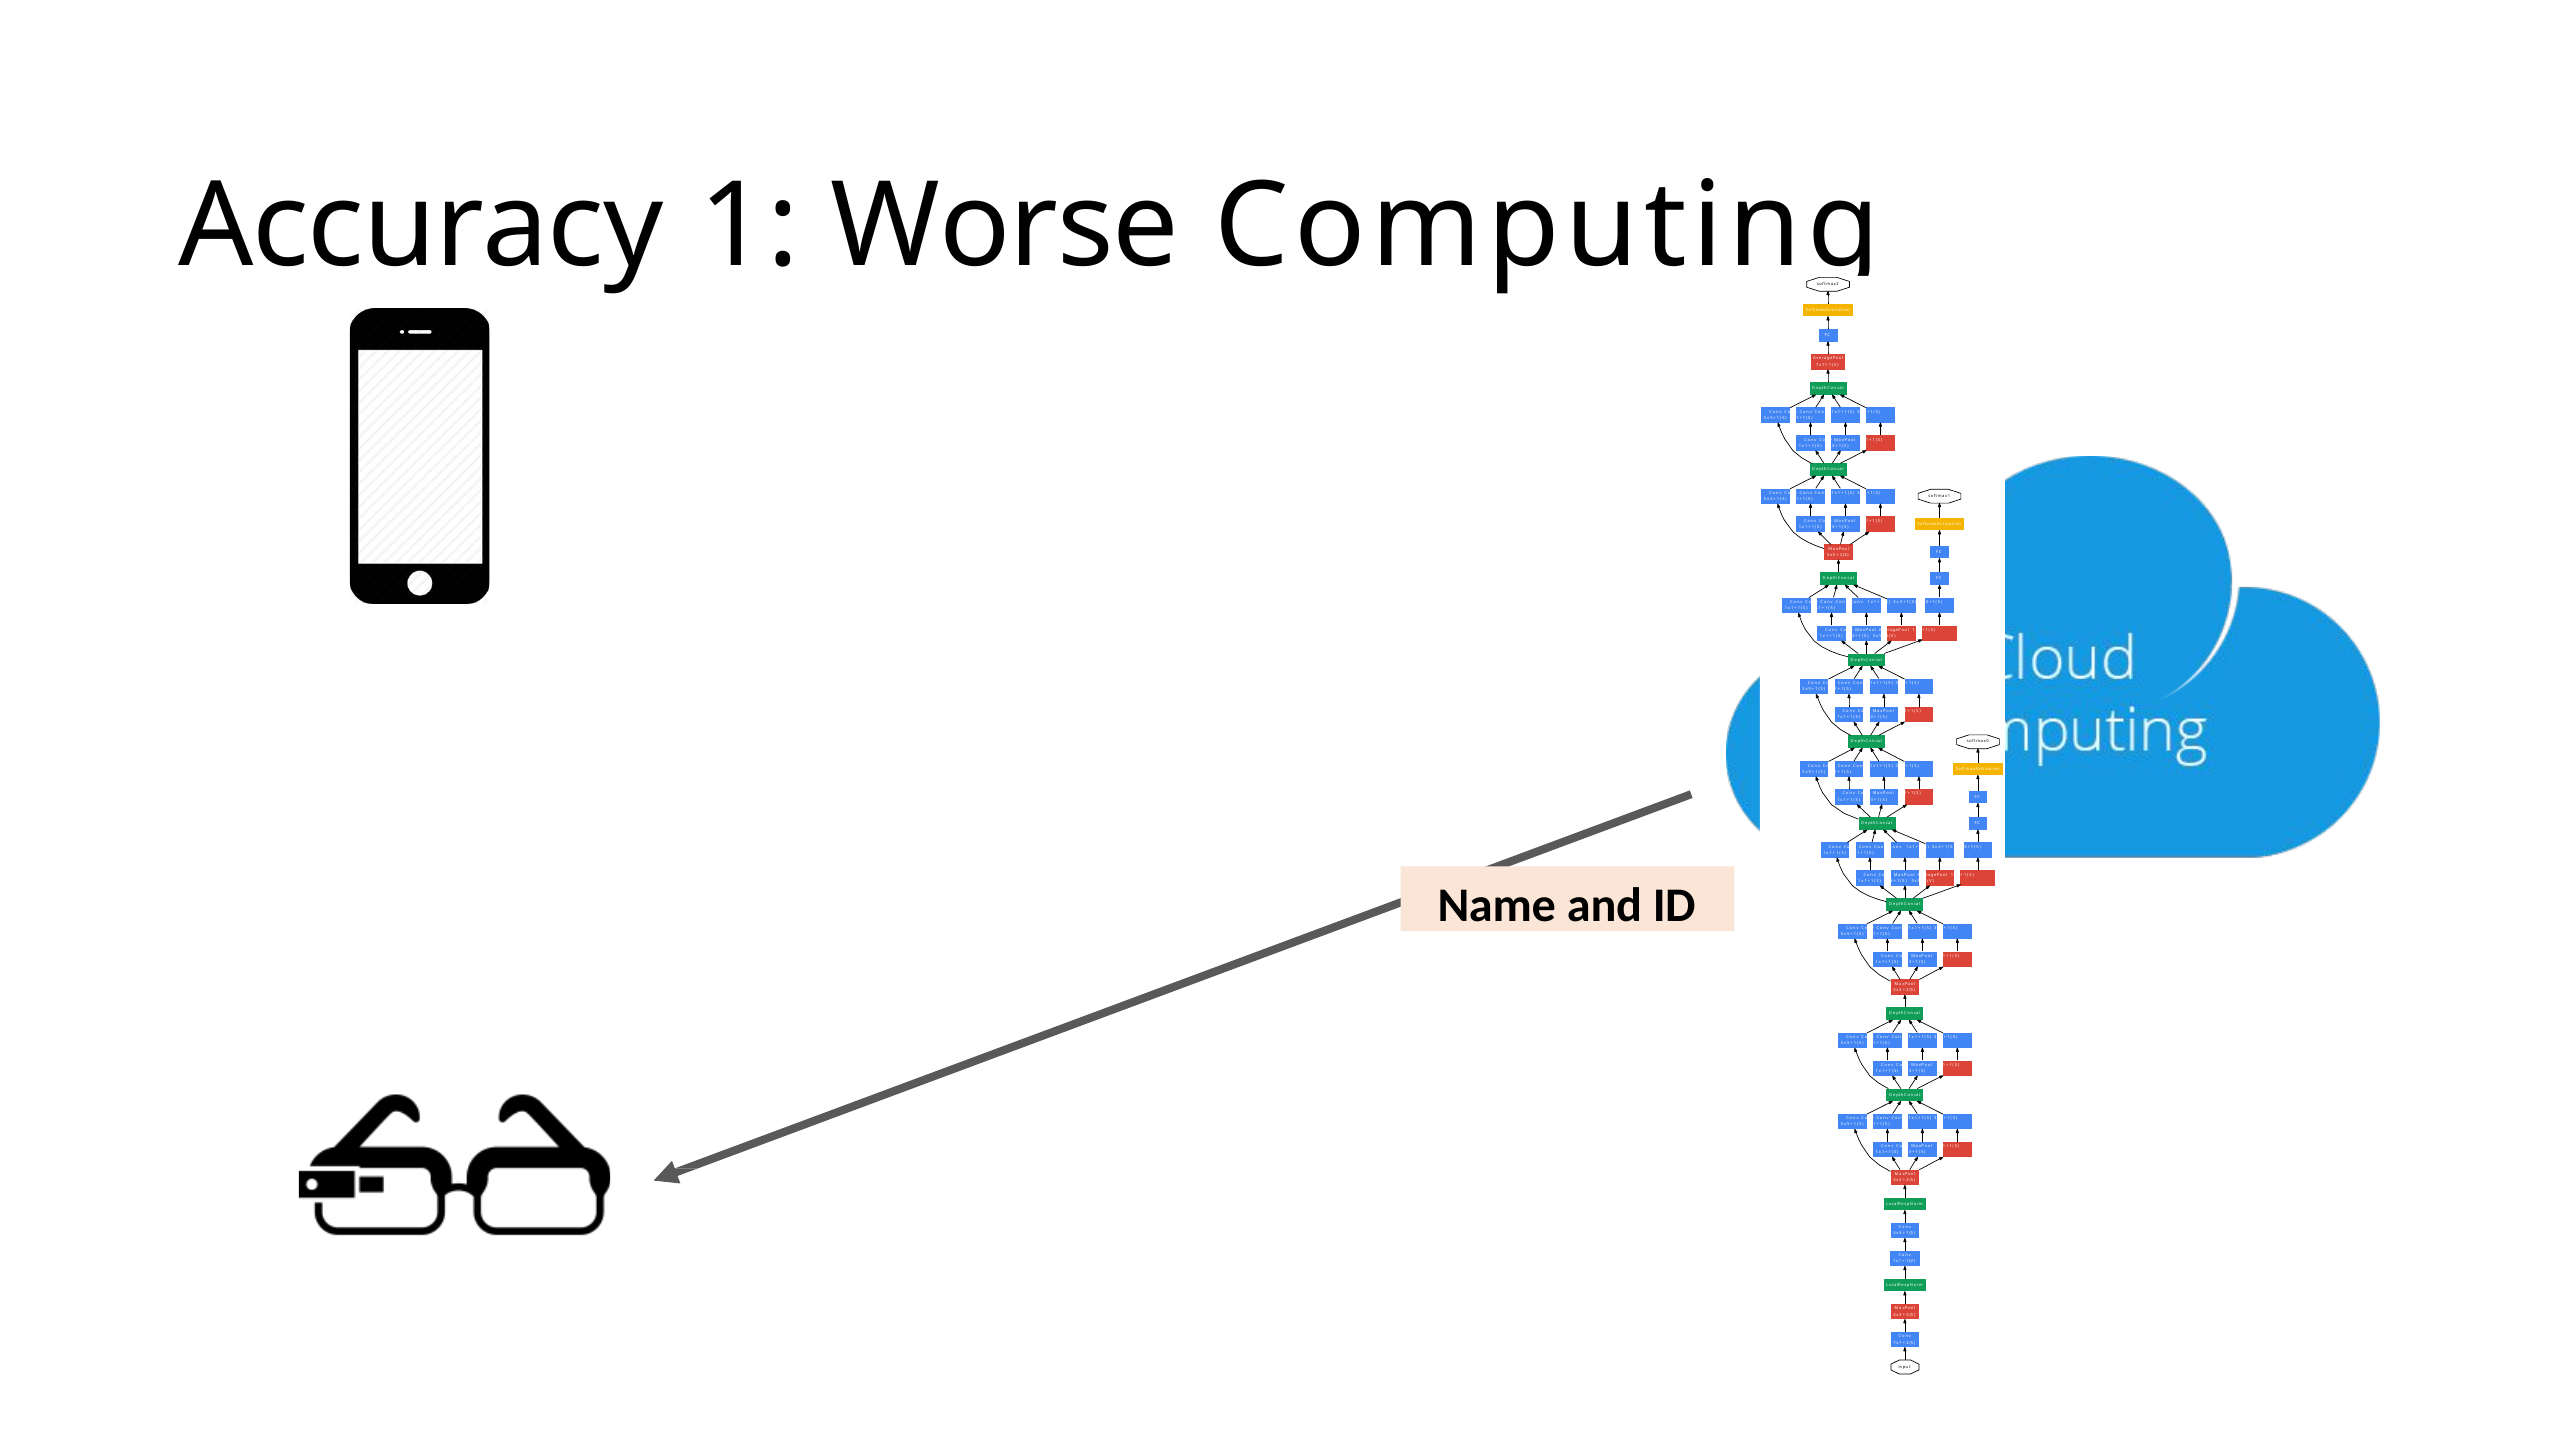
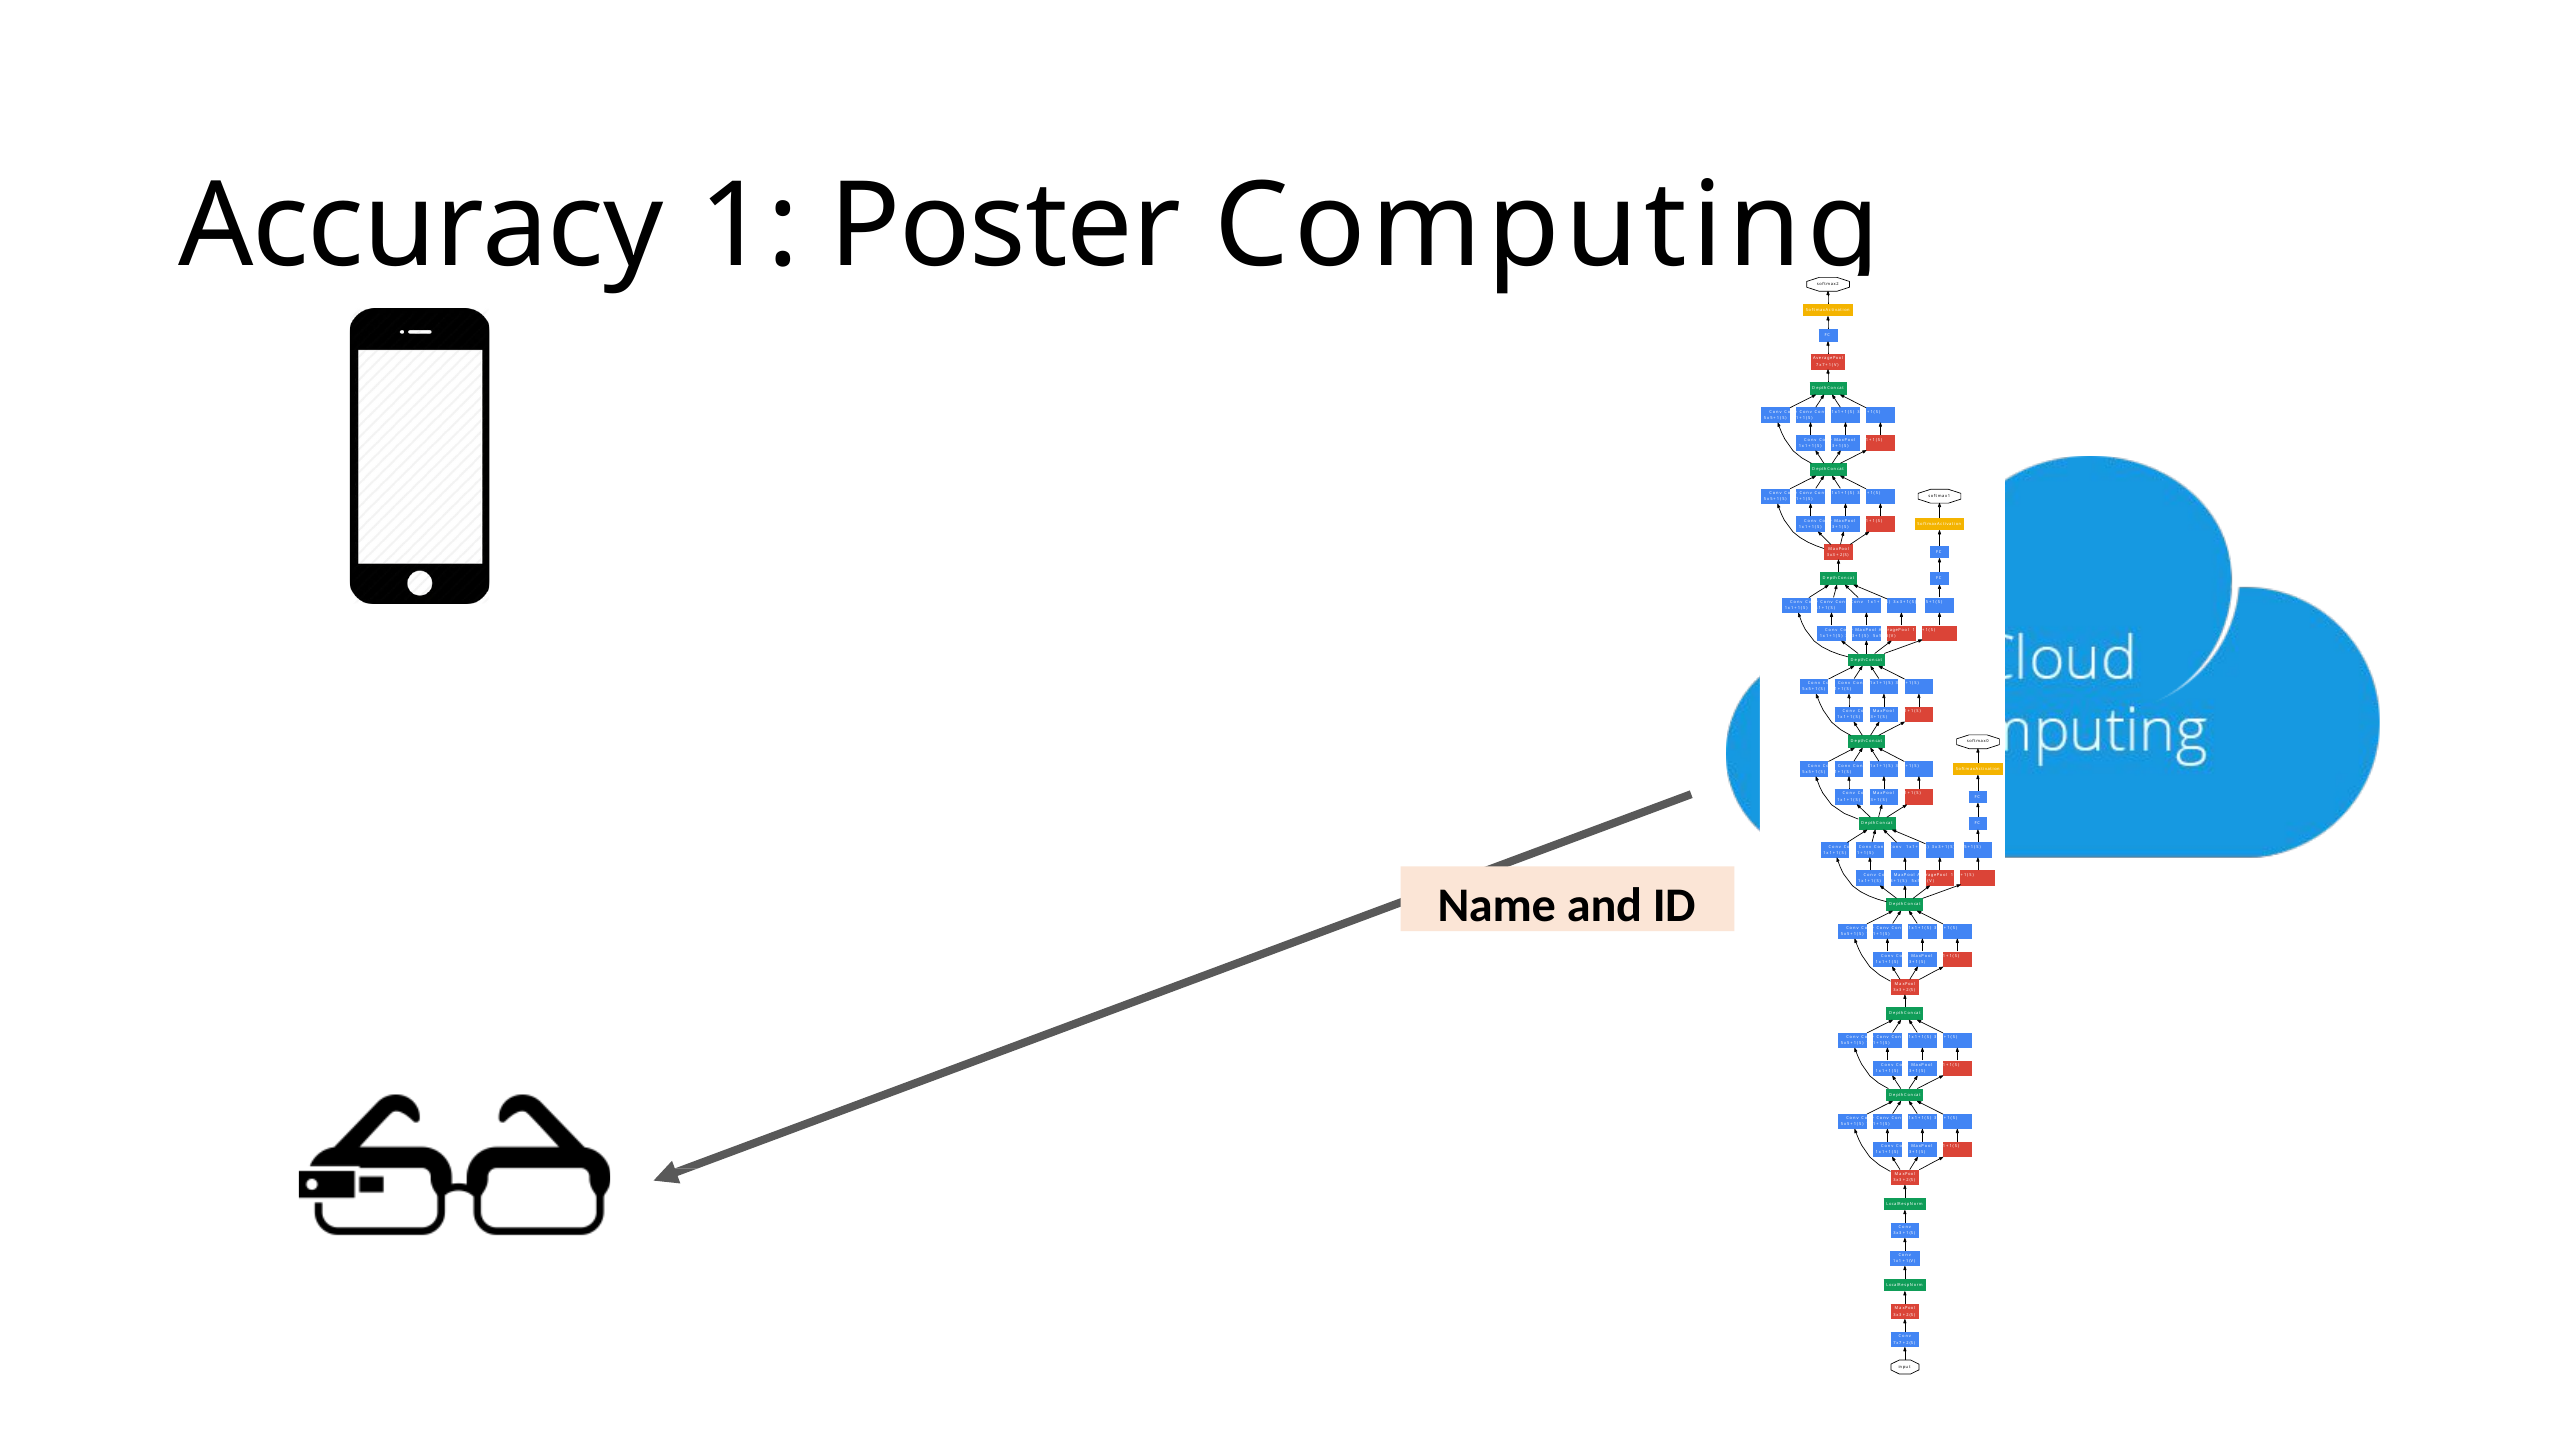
Worse: Worse -> Poster (1005, 227)
